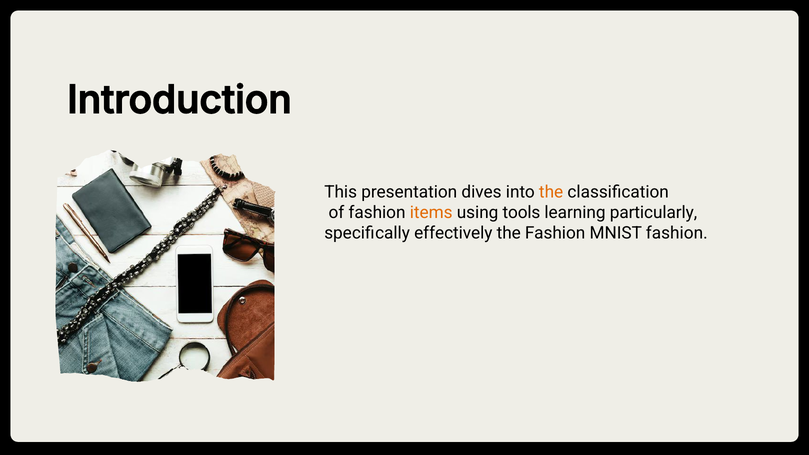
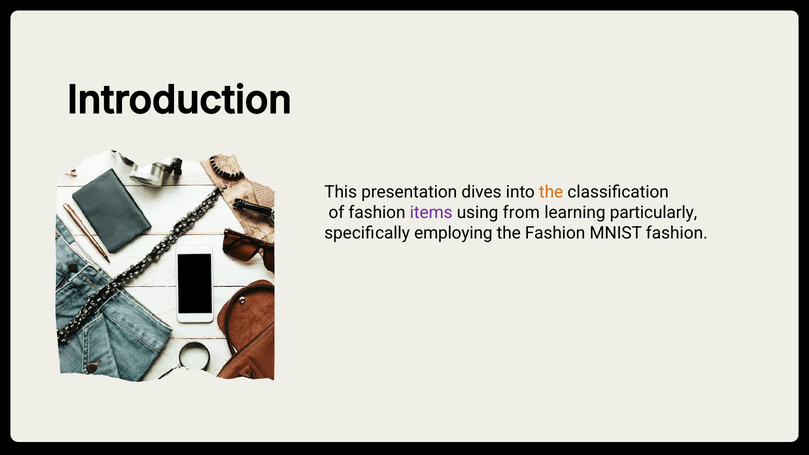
items colour: orange -> purple (431, 213)
tools: tools -> from (521, 213)
effectively: effectively -> employing (453, 233)
